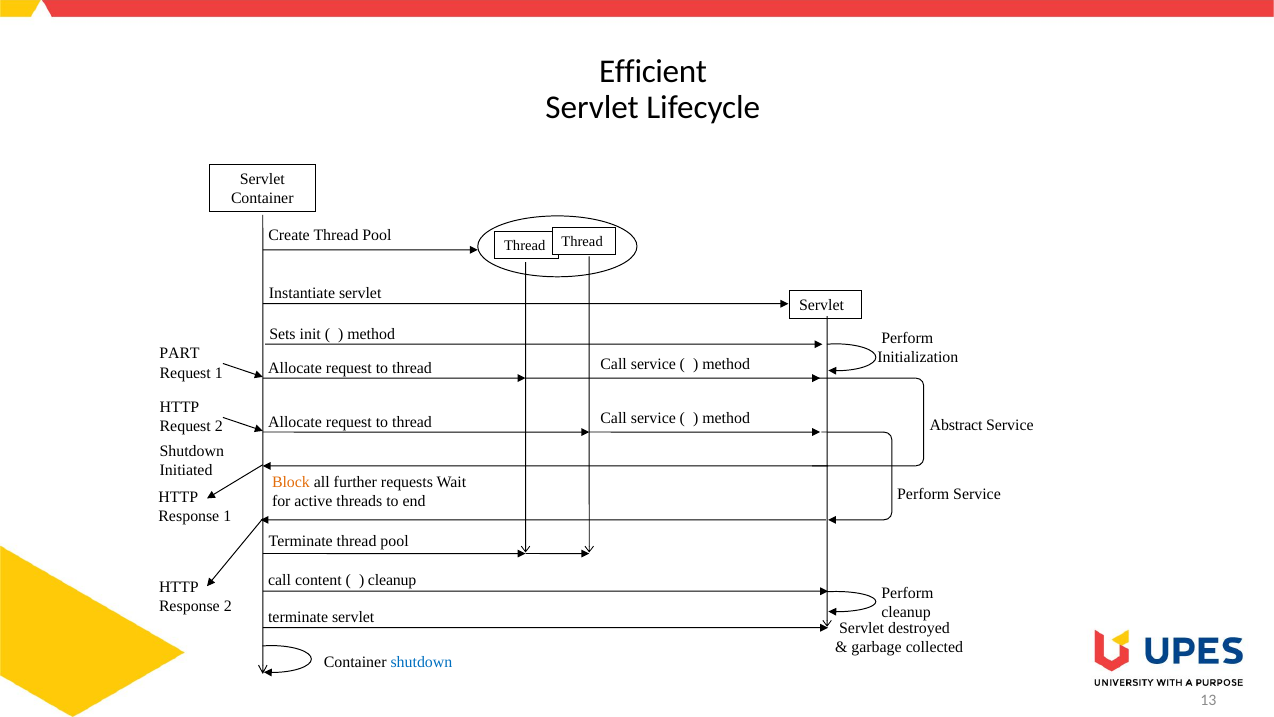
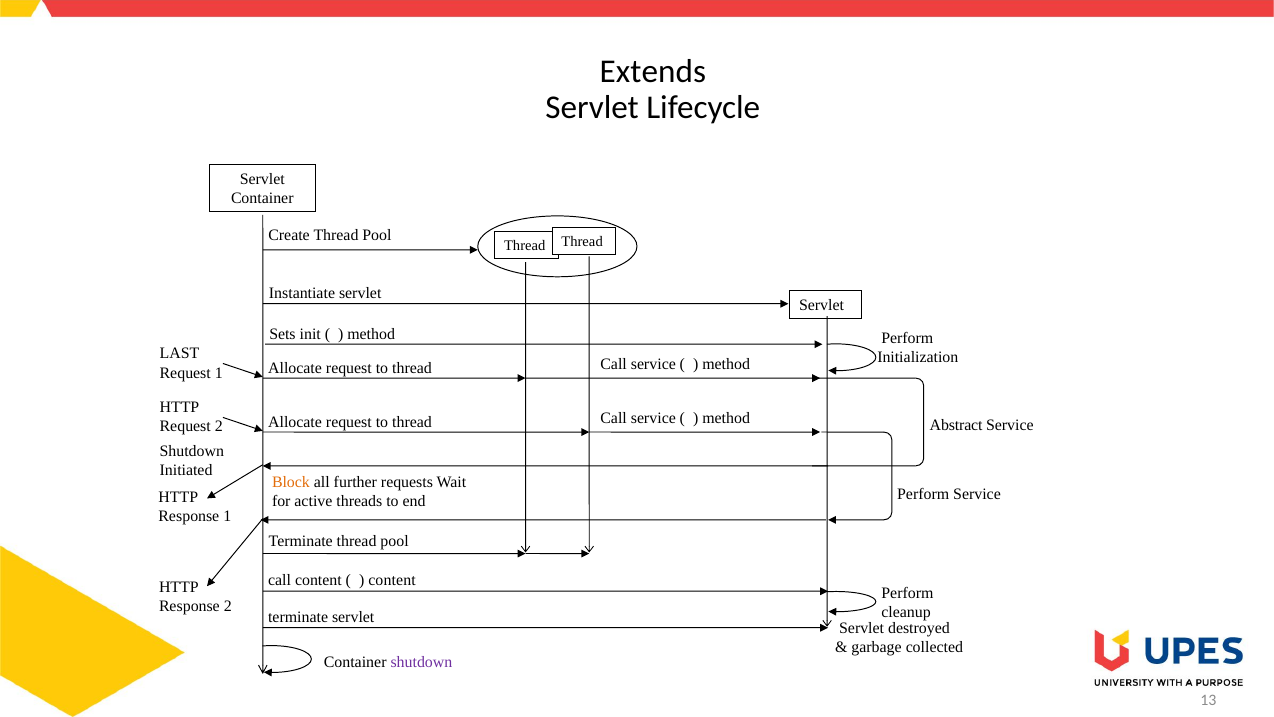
Efficient: Efficient -> Extends (653, 72)
PART: PART -> LAST (180, 354)
cleanup: cleanup -> content (392, 579)
shutdown colour: blue -> purple (421, 662)
